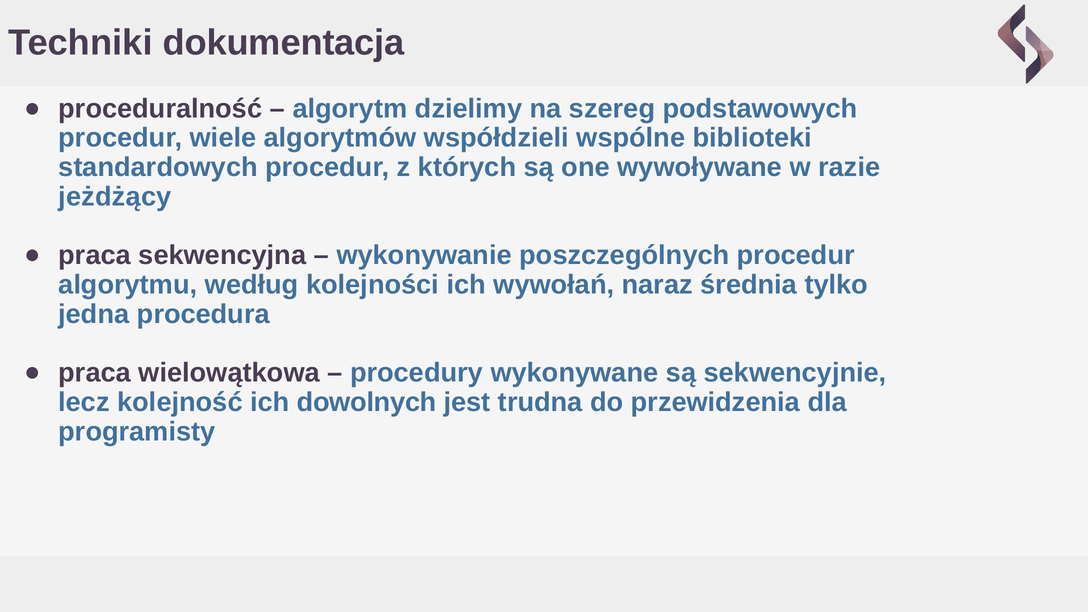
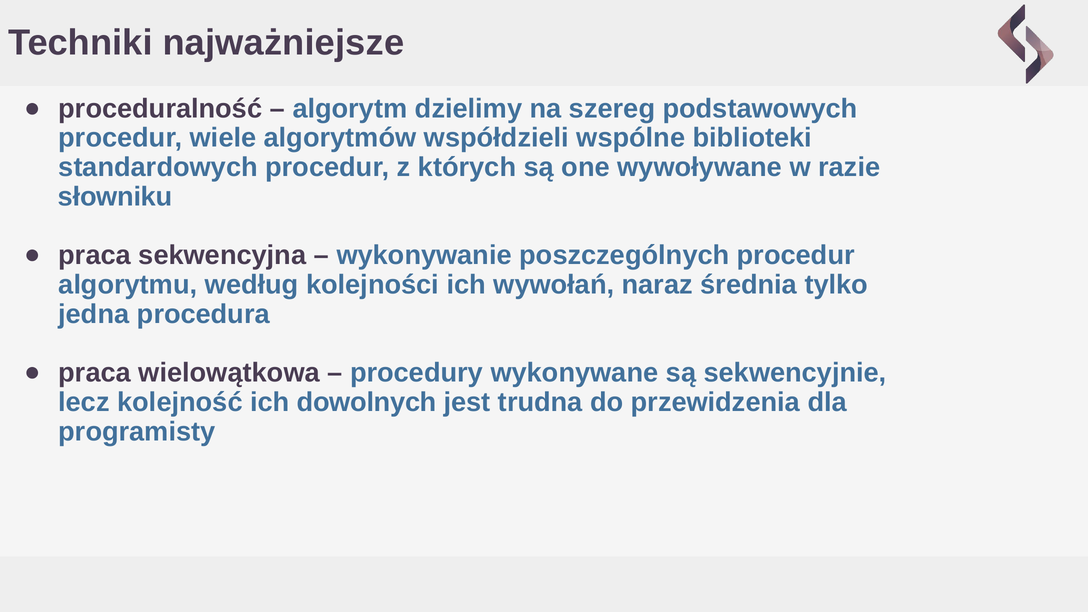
dokumentacja: dokumentacja -> najważniejsze (283, 43)
jeżdżący: jeżdżący -> słowniku (115, 197)
